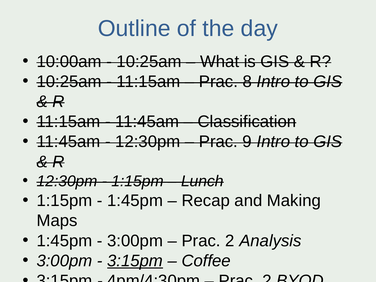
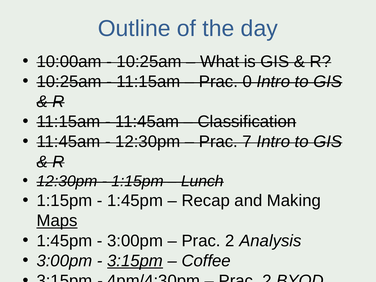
8: 8 -> 0 (247, 82)
9: 9 -> 7 (247, 142)
Maps underline: none -> present (57, 221)
